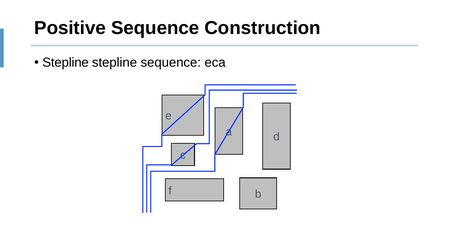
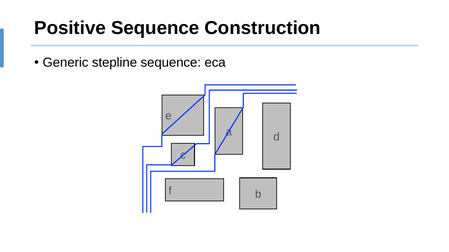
Stepline: Stepline -> Generic (66, 63)
